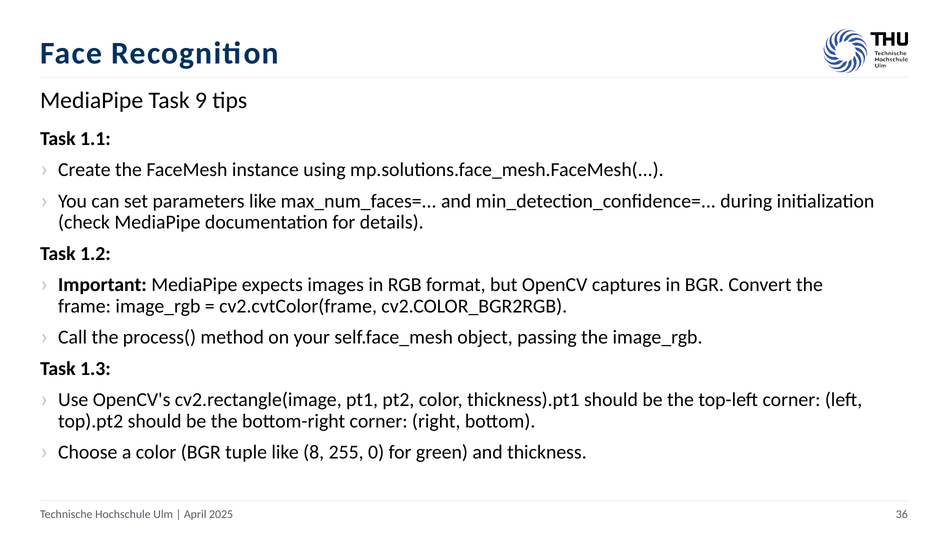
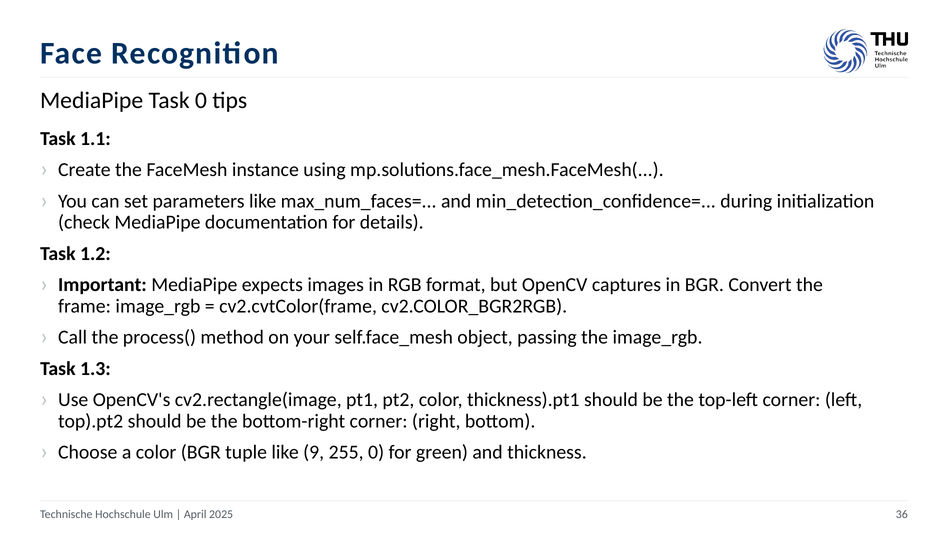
Task 9: 9 -> 0 (201, 100)
8: 8 -> 9 (314, 453)
